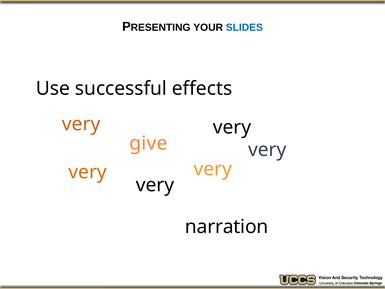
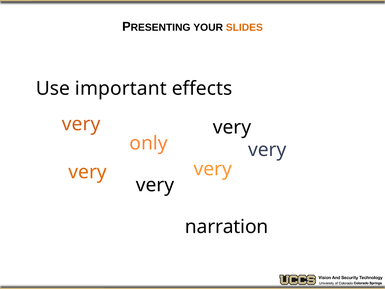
SLIDES colour: blue -> orange (244, 27)
successful: successful -> important (121, 89)
give: give -> only (149, 143)
